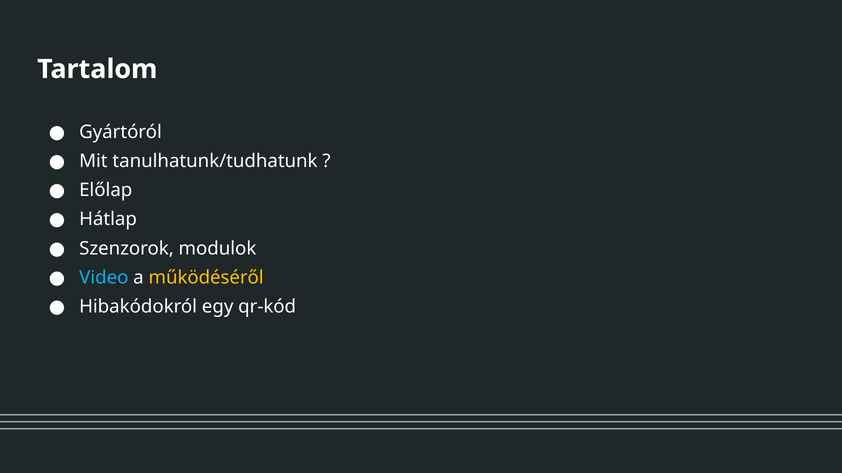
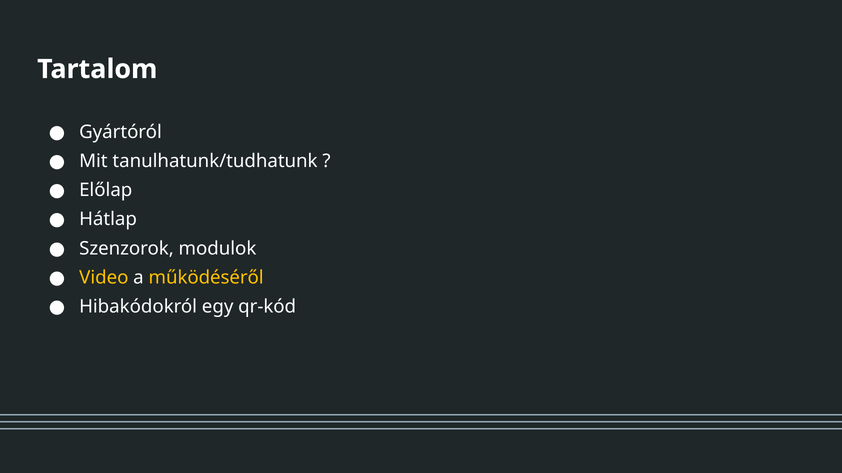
Video colour: light blue -> yellow (104, 278)
